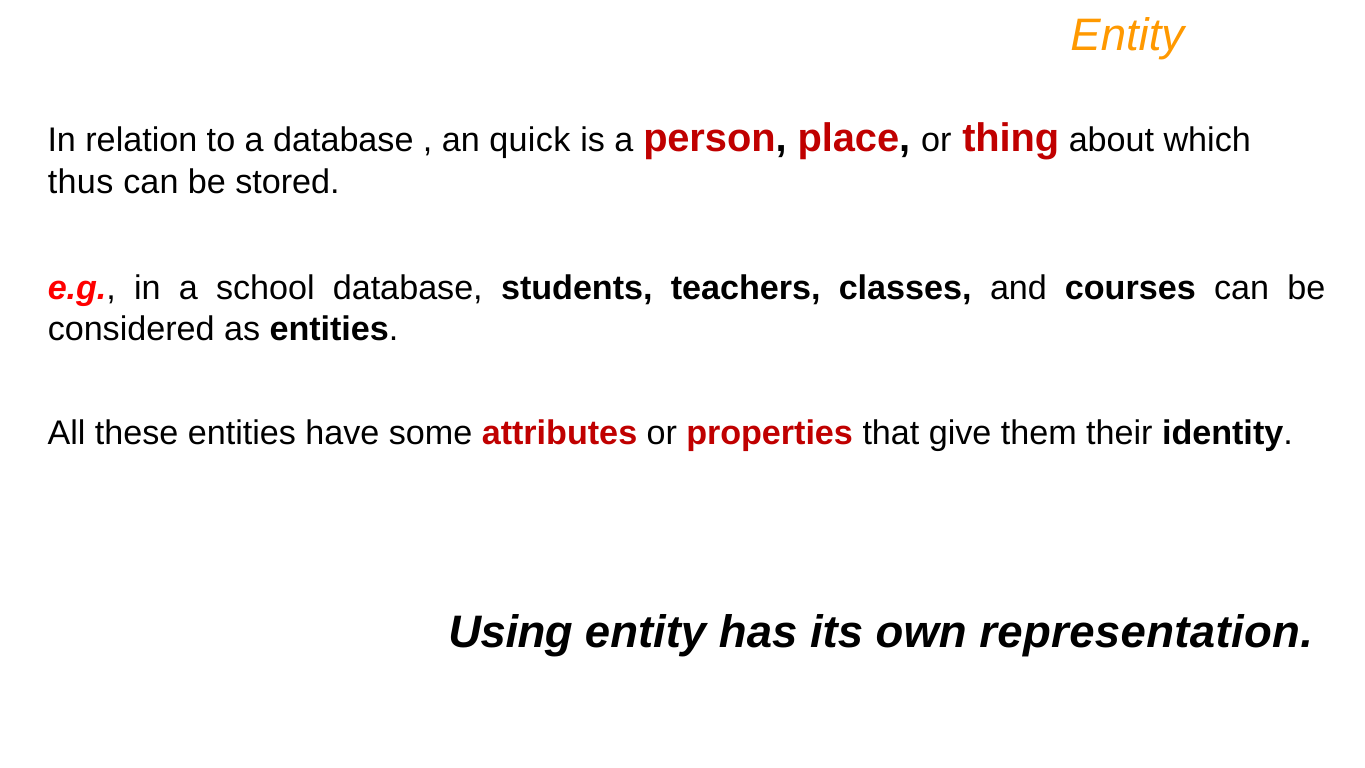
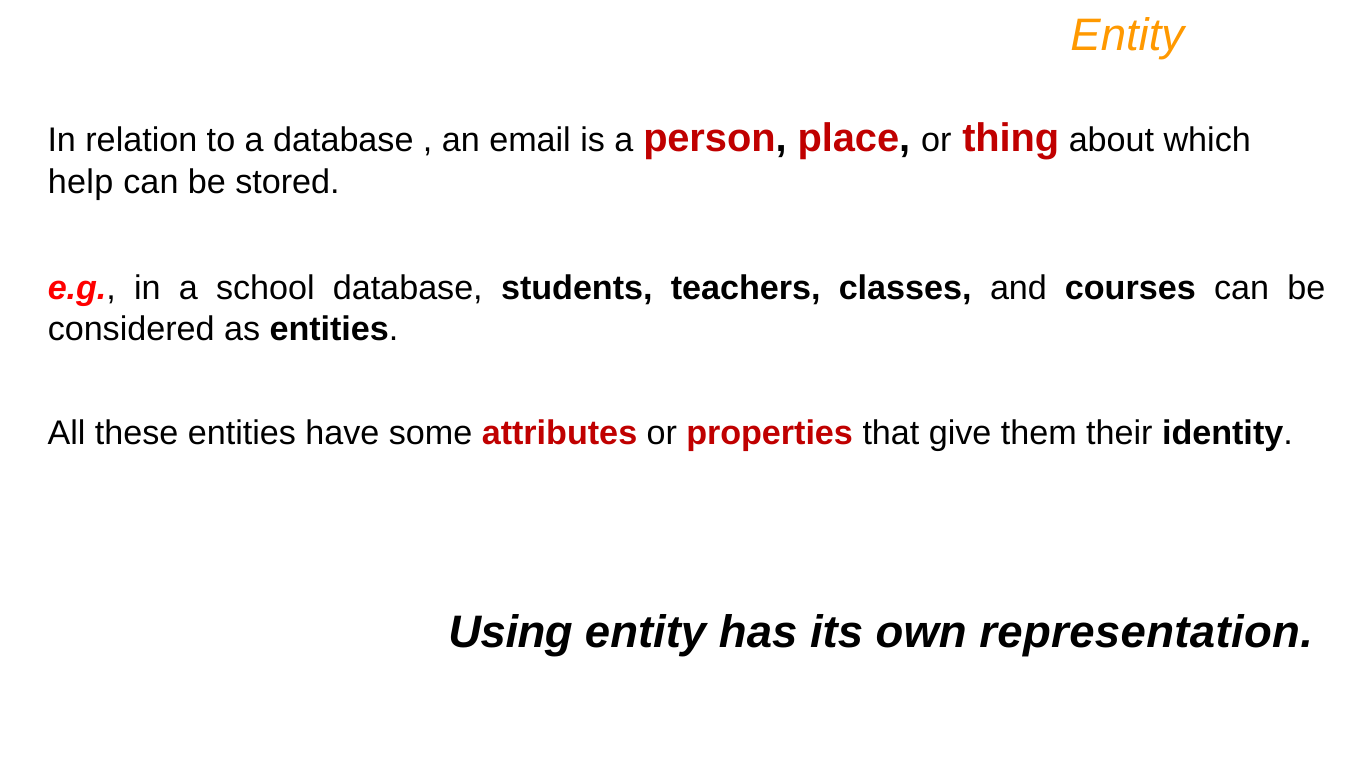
quick: quick -> email (530, 140)
thus: thus -> help (81, 182)
